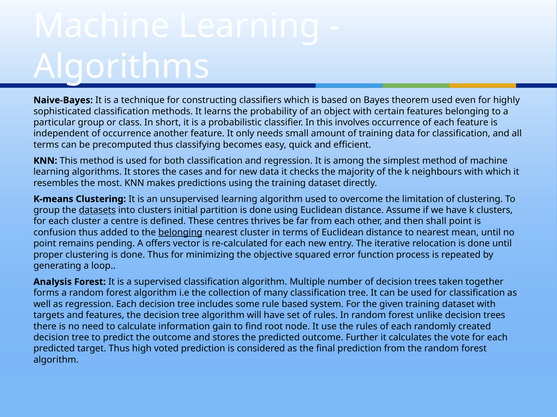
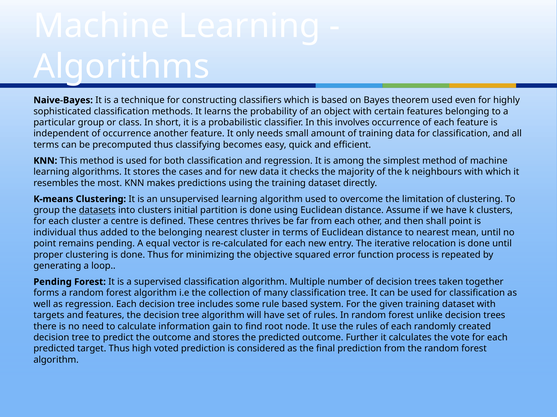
confusion: confusion -> individual (55, 233)
belonging underline: present -> none (180, 233)
offers: offers -> equal (158, 244)
Analysis: Analysis -> Pending (53, 282)
